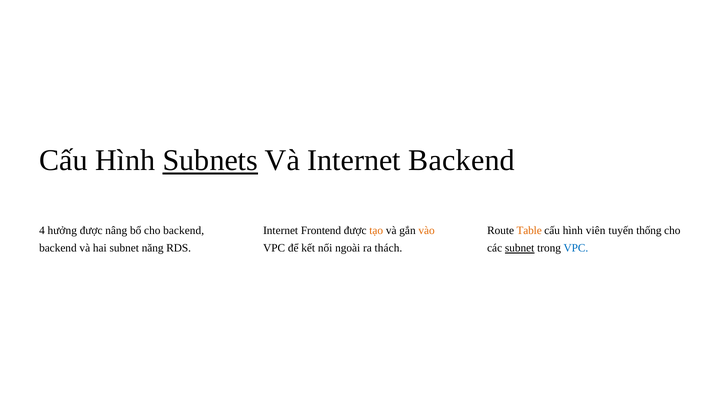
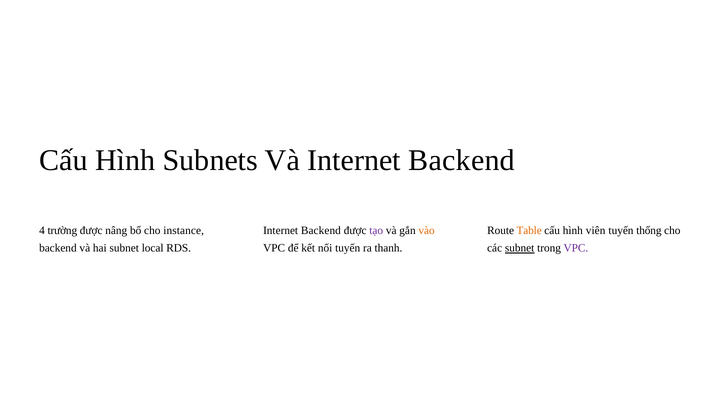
Subnets underline: present -> none (210, 160)
hưởng: hưởng -> trường (62, 230)
cho backend: backend -> instance (184, 230)
Frontend: Frontend -> Backend (321, 230)
tạo colour: orange -> purple (376, 230)
năng: năng -> local (153, 248)
nối ngoài: ngoài -> tuyến (348, 248)
thách: thách -> thanh (389, 248)
VPC colour: blue -> purple (576, 248)
